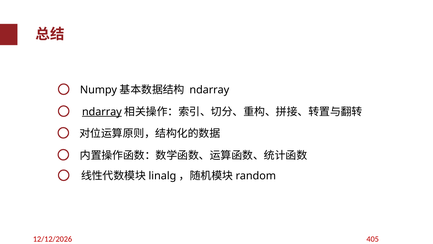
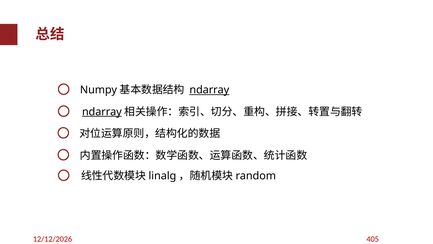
ndarray underline: none -> present (209, 90)
